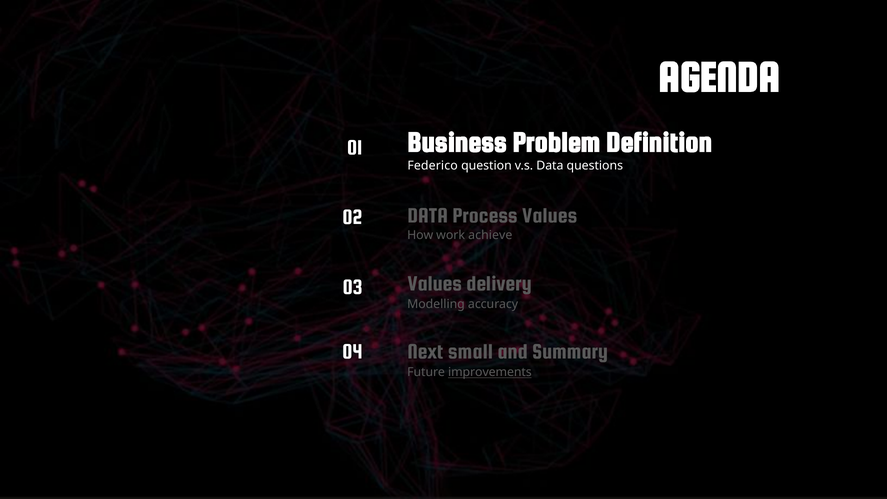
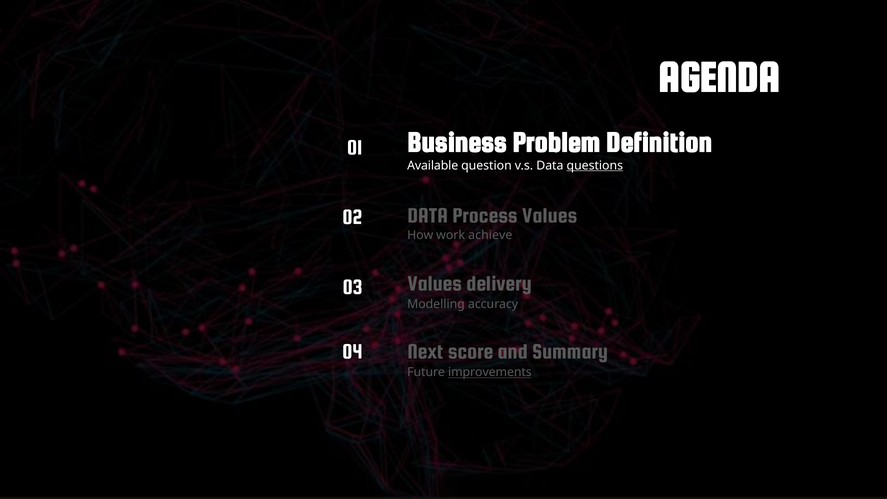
Federico: Federico -> Available (433, 166)
questions underline: none -> present (595, 166)
small: small -> score (471, 352)
